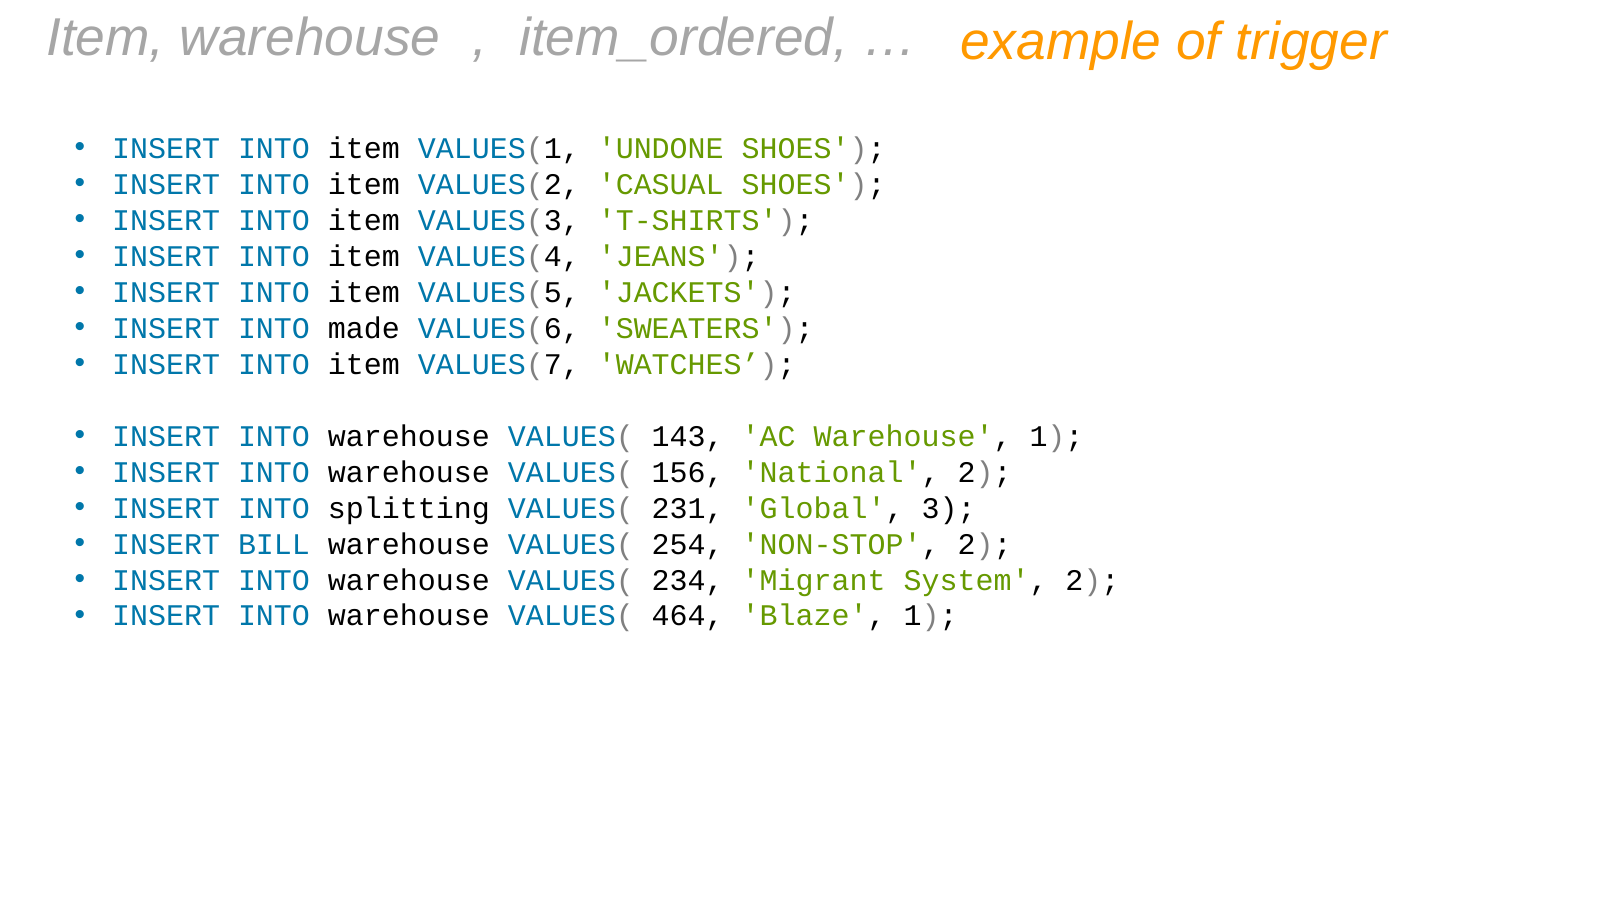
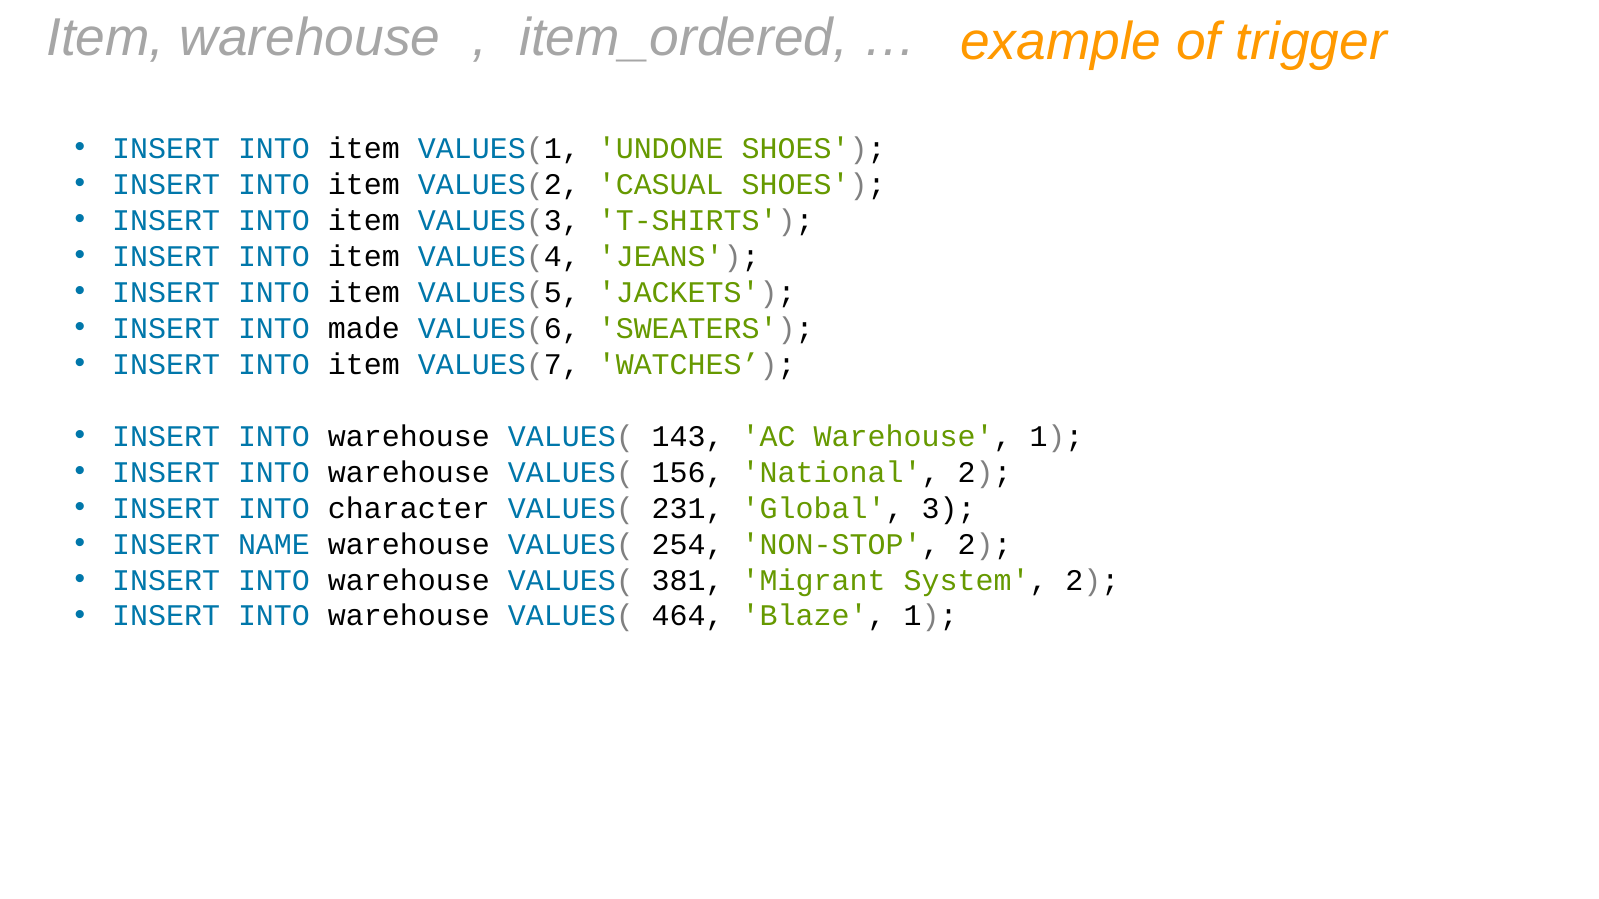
splitting: splitting -> character (409, 508)
BILL: BILL -> NAME (274, 544)
234: 234 -> 381 (688, 580)
